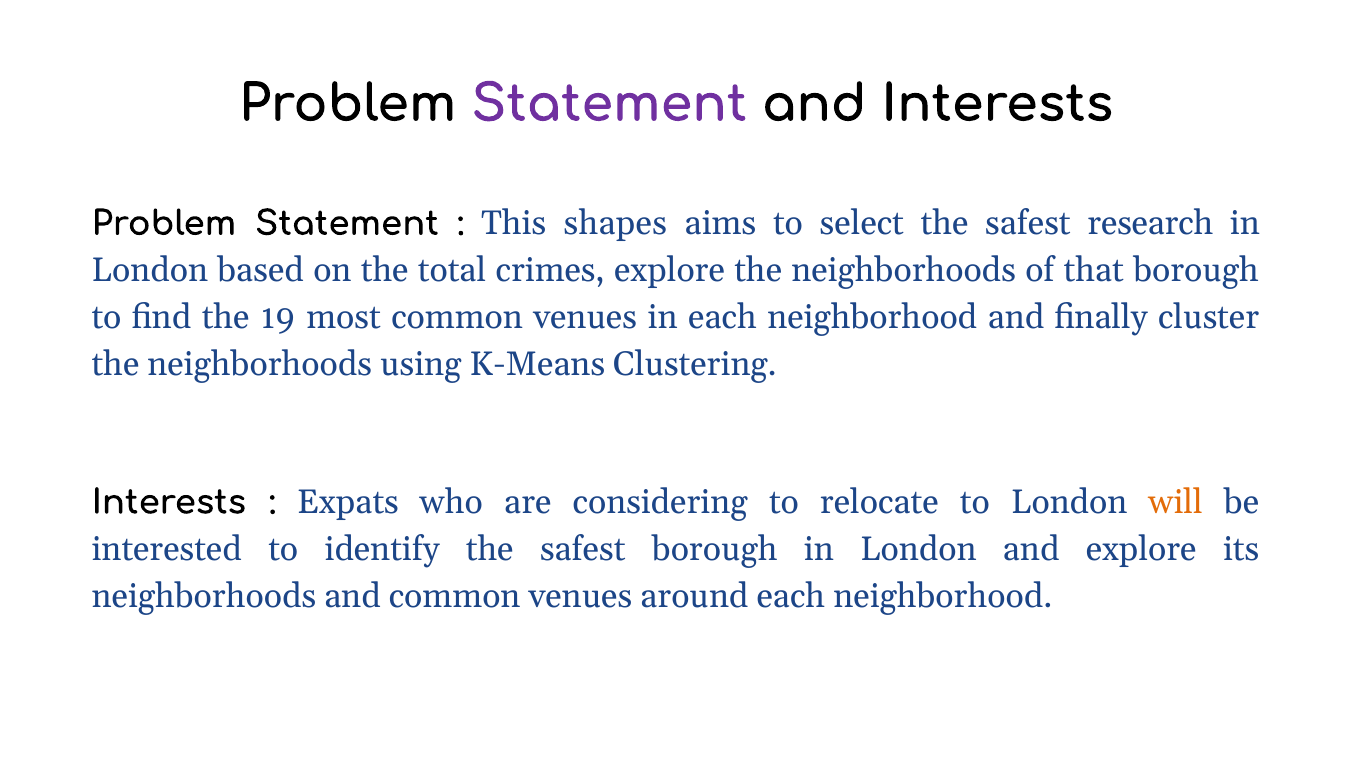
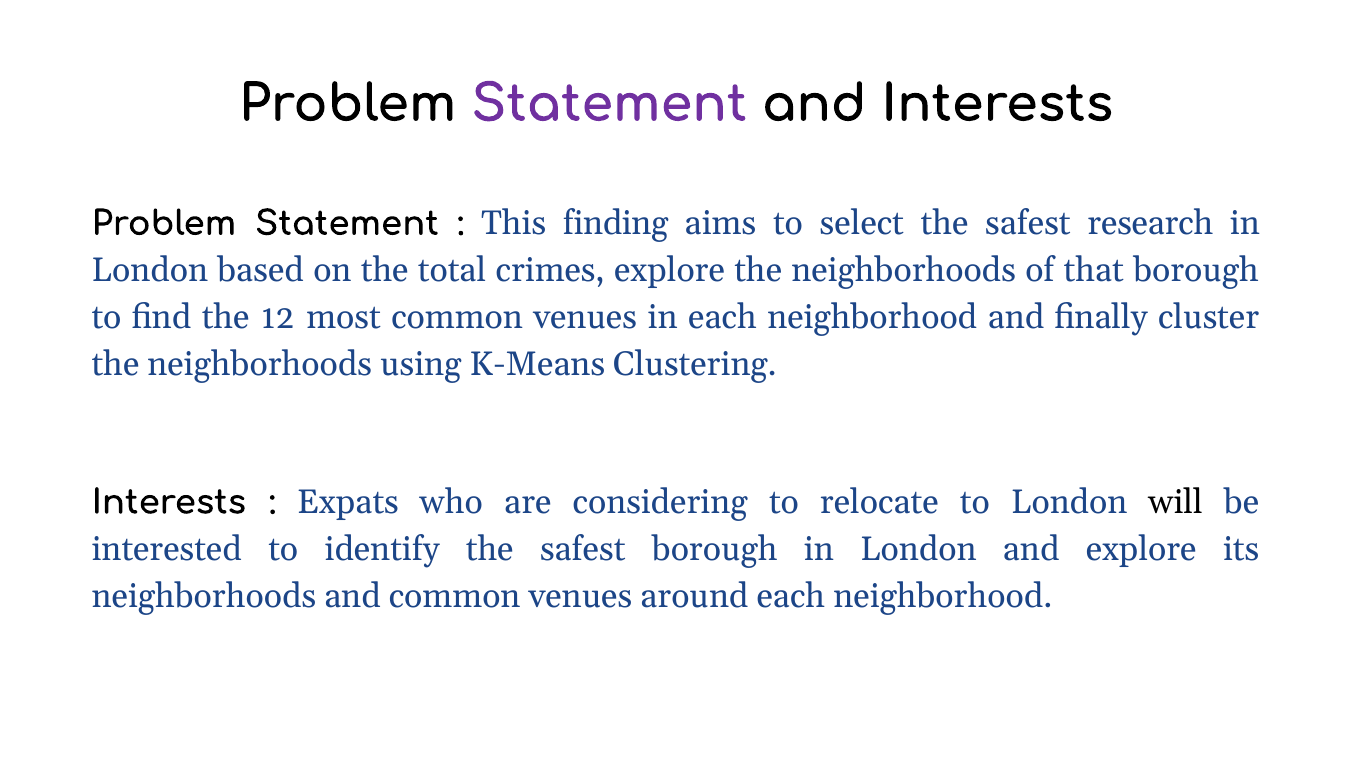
shapes: shapes -> finding (616, 224)
19: 19 -> 12 (278, 317)
will colour: orange -> black (1176, 503)
